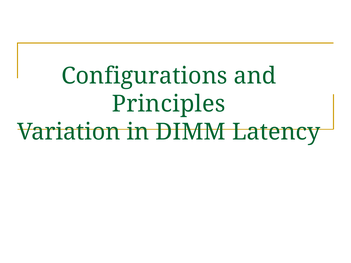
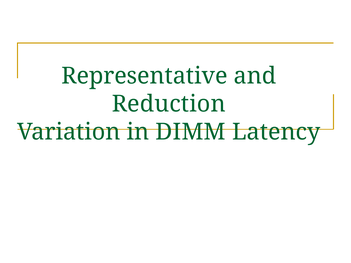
Configurations: Configurations -> Representative (144, 76)
Principles: Principles -> Reduction (169, 104)
